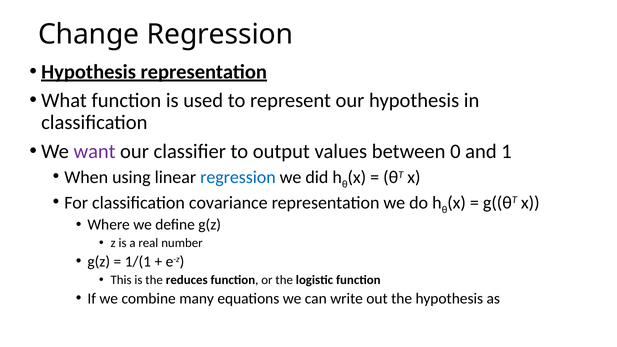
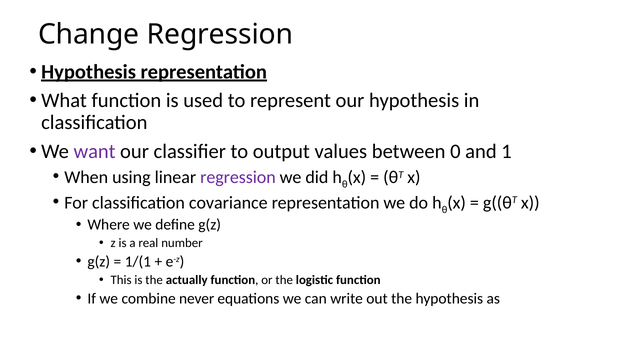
regression colour: blue -> purple (238, 177)
reduces: reduces -> actually (187, 280)
many: many -> never (197, 298)
